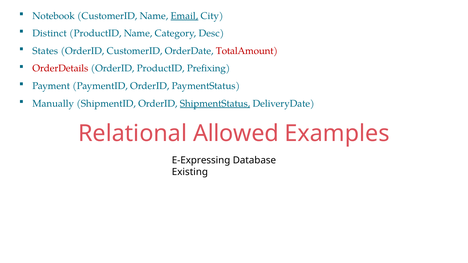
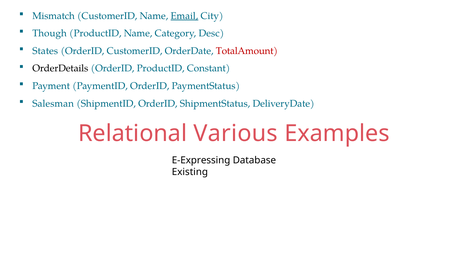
Notebook: Notebook -> Mismatch (54, 16)
Distinct: Distinct -> Though (50, 33)
OrderDetails colour: red -> black (60, 68)
Prefixing: Prefixing -> Constant (209, 68)
Manually: Manually -> Salesman (53, 104)
ShipmentStatus underline: present -> none (215, 104)
Allowed: Allowed -> Various (236, 134)
